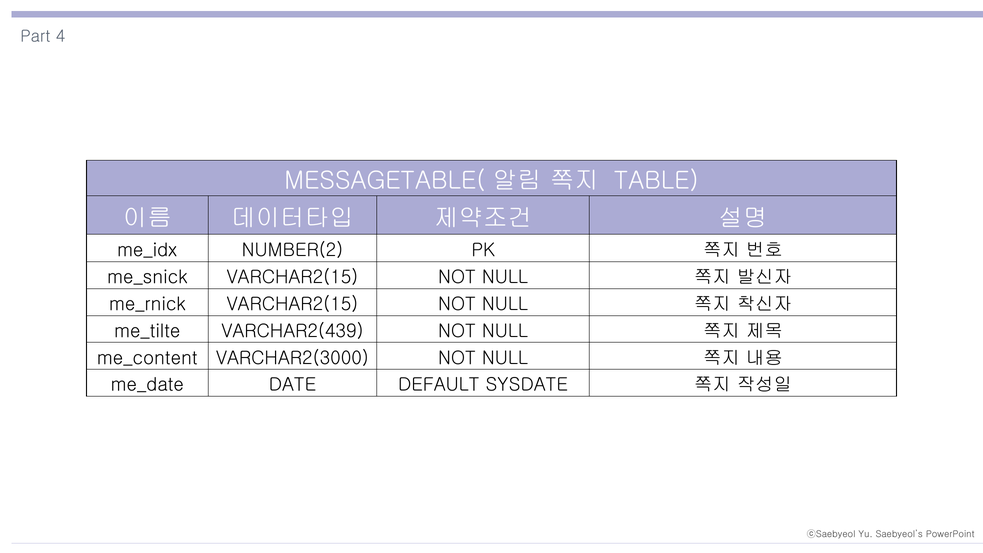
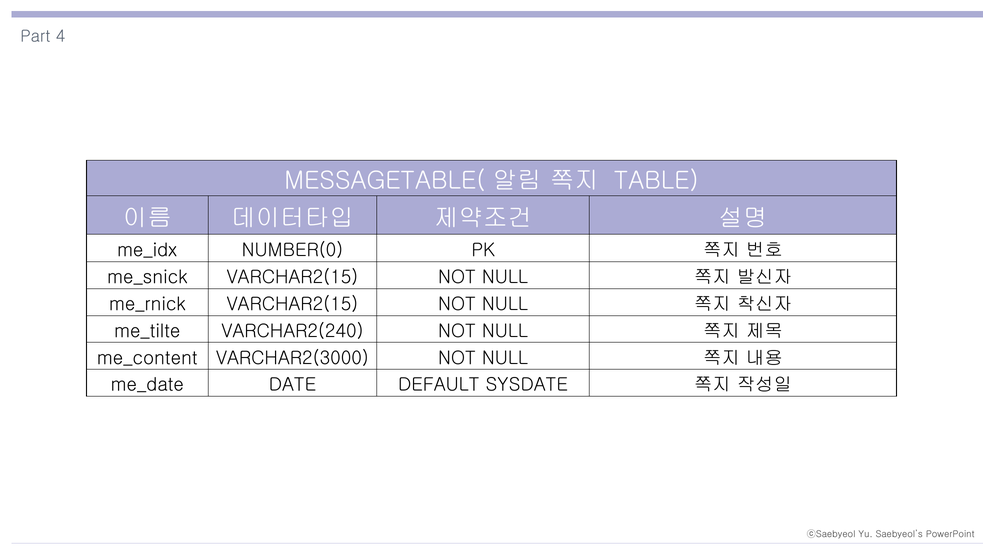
NUMBER(2: NUMBER(2 -> NUMBER(0 (292, 250)
VARCHAR2(439: VARCHAR2(439 -> VARCHAR2(240 (292, 331)
